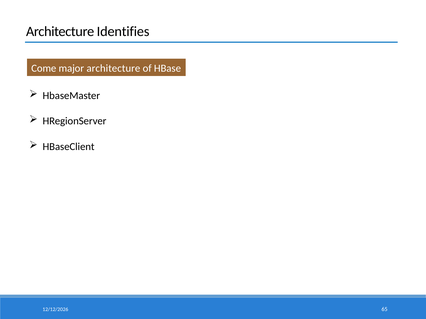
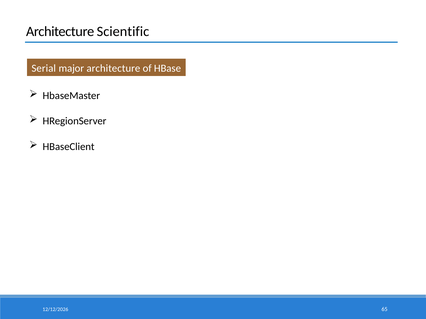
Identifies: Identifies -> Scientific (123, 31)
Come: Come -> Serial (44, 68)
